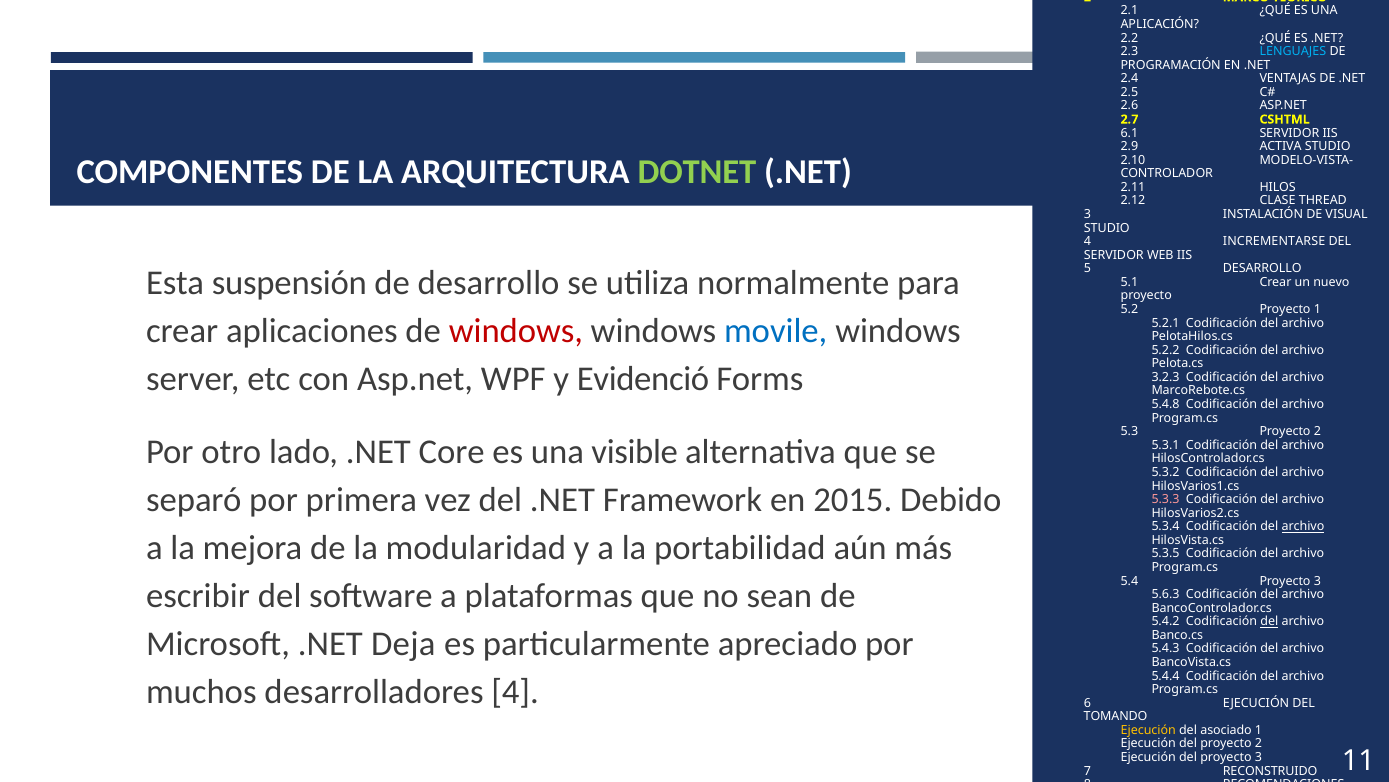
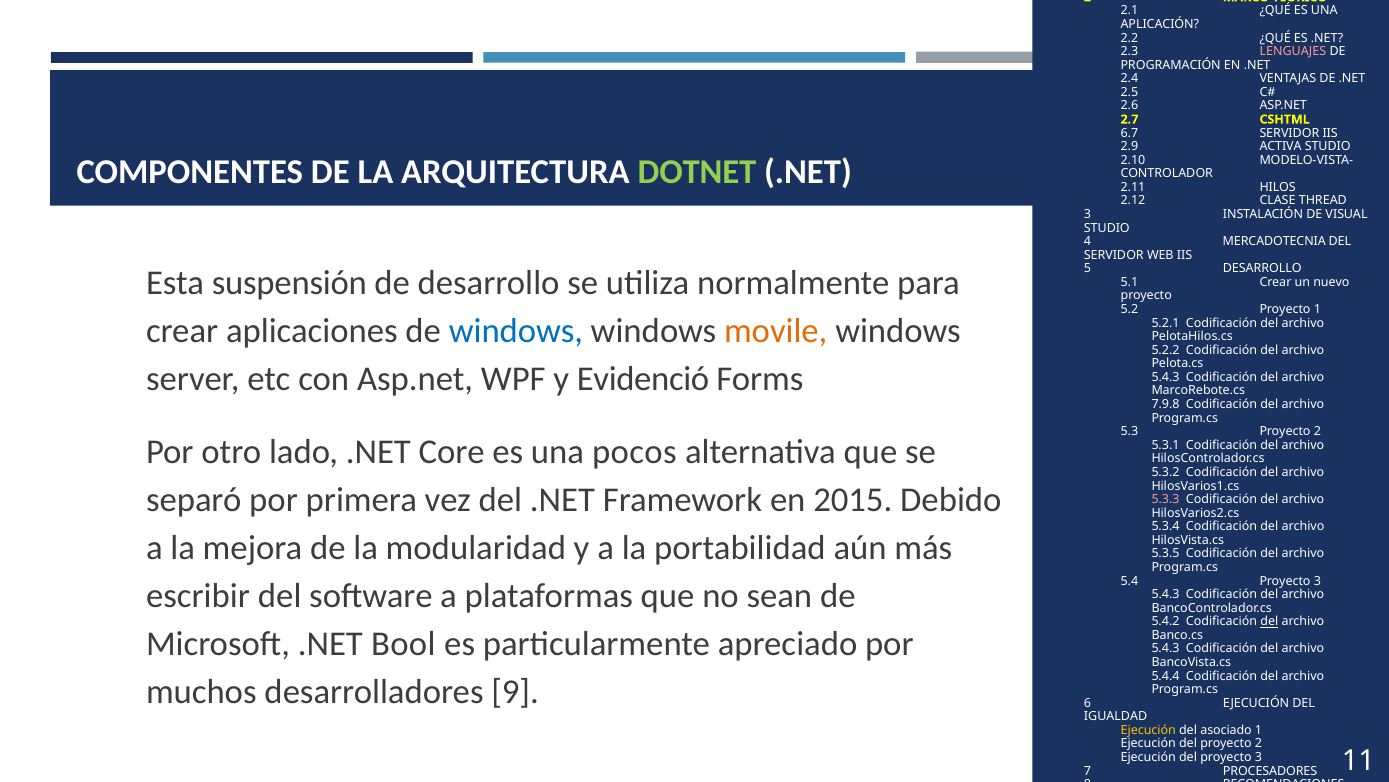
LENGUAJES colour: light blue -> pink (1293, 51)
6.1: 6.1 -> 6.7 (1129, 133)
INCREMENTARSE: INCREMENTARSE -> MERCADOTECNIA (1274, 241)
windows colour: red -> blue (516, 331)
movile colour: blue -> orange (776, 331)
3.2.3: 3.2.3 -> 5.4.3 (1166, 377)
5.4.8: 5.4.8 -> 7.9.8 (1166, 404)
visible: visible -> pocos (634, 452)
archivo underline: present -> none (1303, 526)
5.6.3: 5.6.3 -> 5.4.3 (1166, 594)
Deja: Deja -> Bool (403, 644)
desarrolladores 4: 4 -> 9 (515, 691)
TOMANDO: TOMANDO -> IGUALDAD (1116, 716)
RECONSTRUIDO: RECONSTRUIDO -> PROCESADORES (1270, 770)
